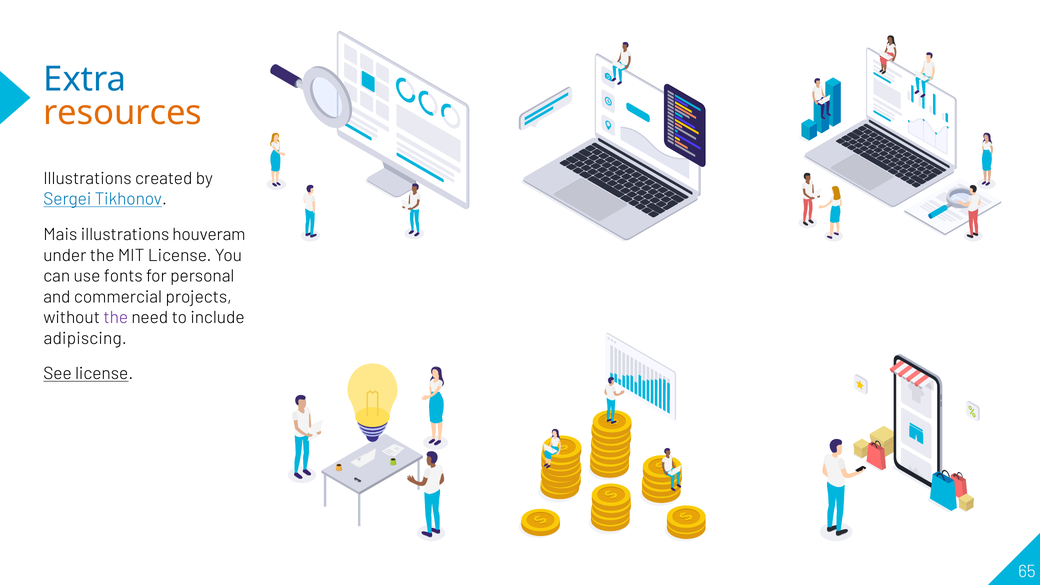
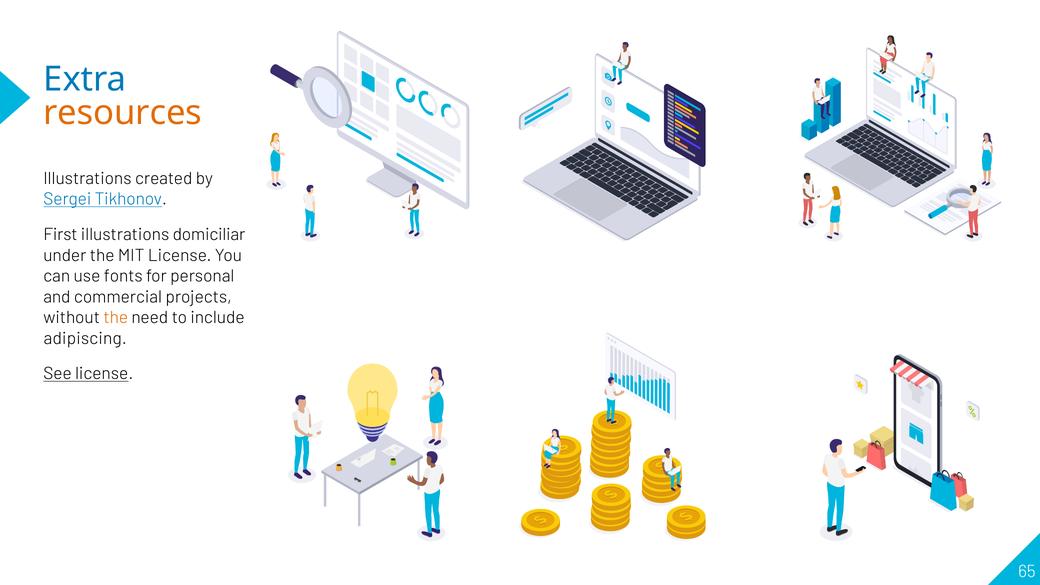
Mais: Mais -> First (60, 235)
houveram: houveram -> domiciliar (209, 235)
the colour: purple -> orange (116, 318)
